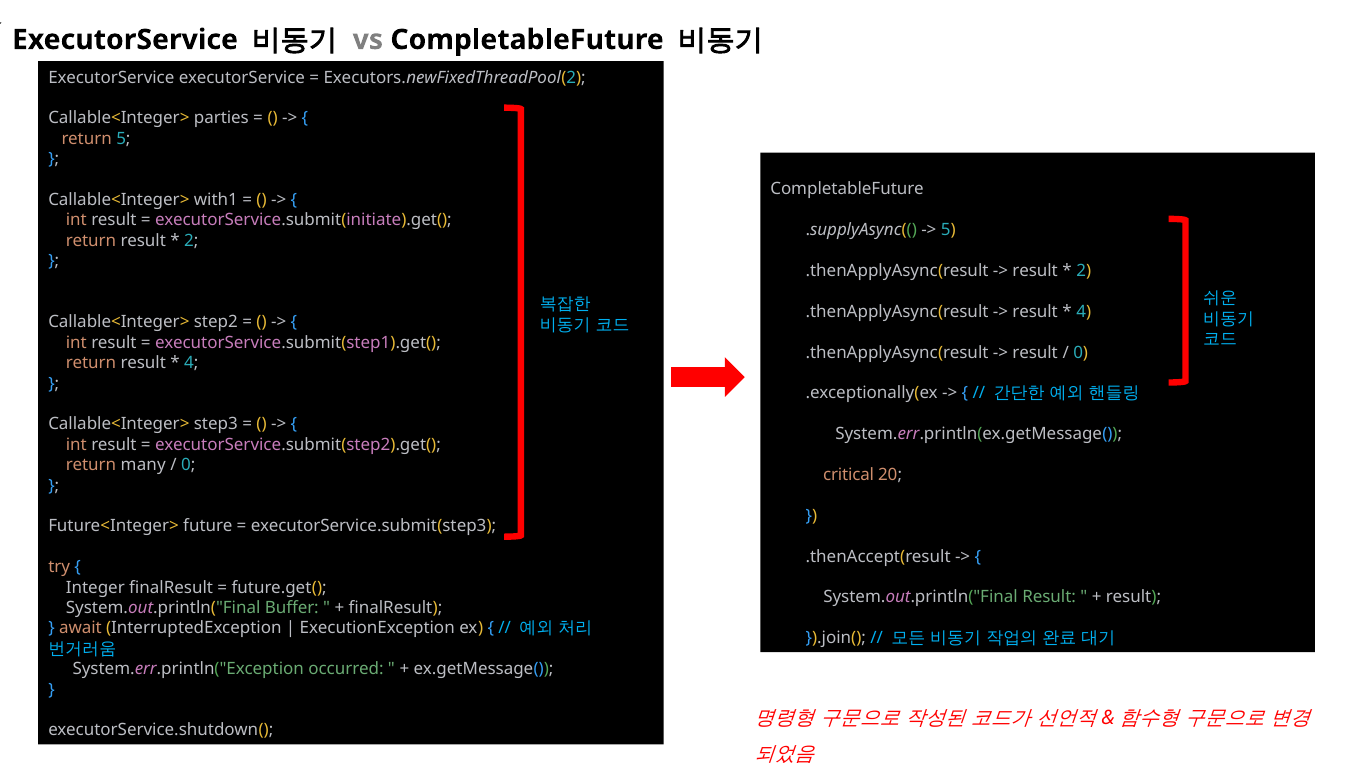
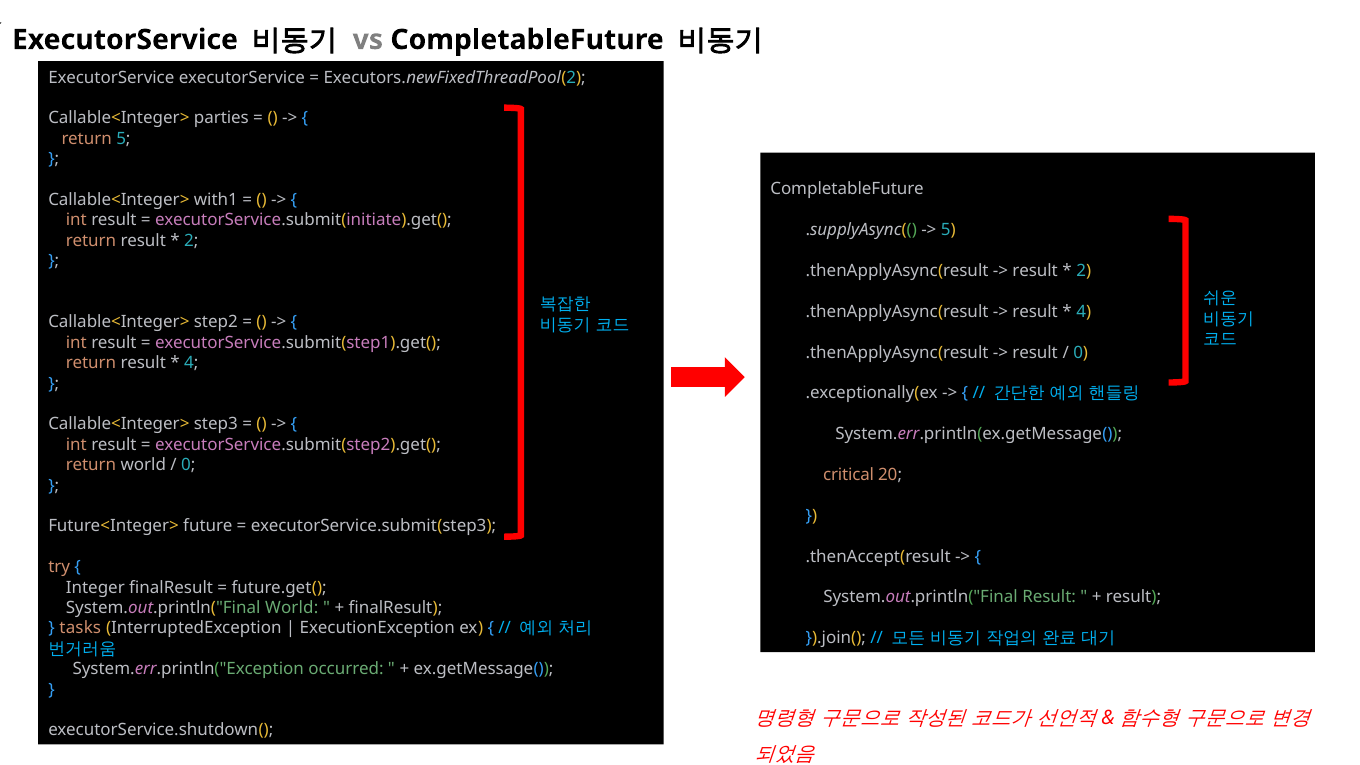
return many: many -> world (143, 465)
System.out.println("Final Buffer: Buffer -> World (292, 608)
await: await -> tasks (80, 628)
